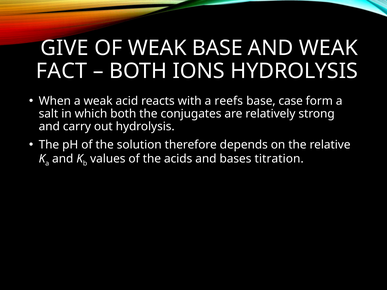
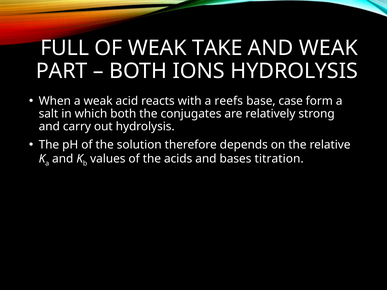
GIVE: GIVE -> FULL (65, 48)
WEAK BASE: BASE -> TAKE (217, 48)
FACT: FACT -> PART (62, 71)
